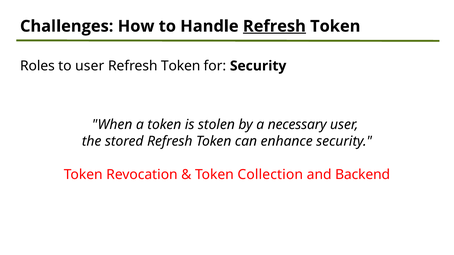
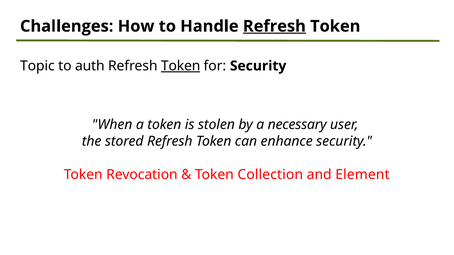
Roles: Roles -> Topic (37, 66)
to user: user -> auth (90, 66)
Token underline: none -> present (181, 66)
Backend: Backend -> Element (362, 175)
